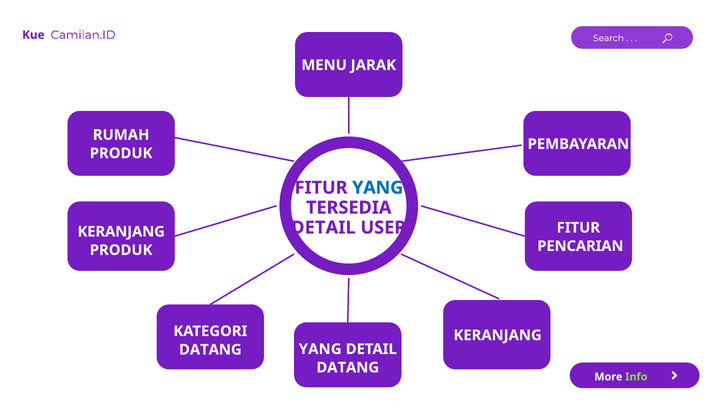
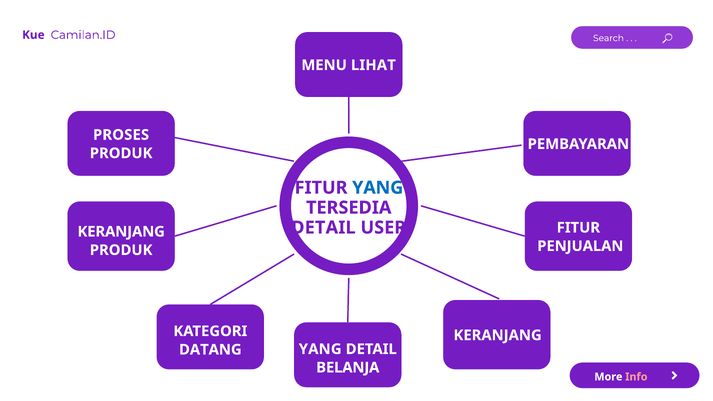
JARAK: JARAK -> LIHAT (373, 65)
RUMAH: RUMAH -> PROSES (121, 135)
PENCARIAN: PENCARIAN -> PENJUALAN (580, 246)
DATANG: DATANG -> BELANJA (348, 368)
Info colour: light green -> pink (636, 377)
